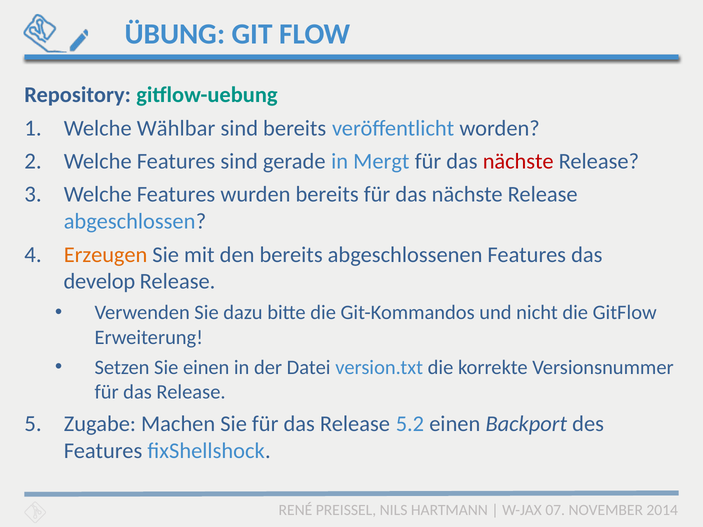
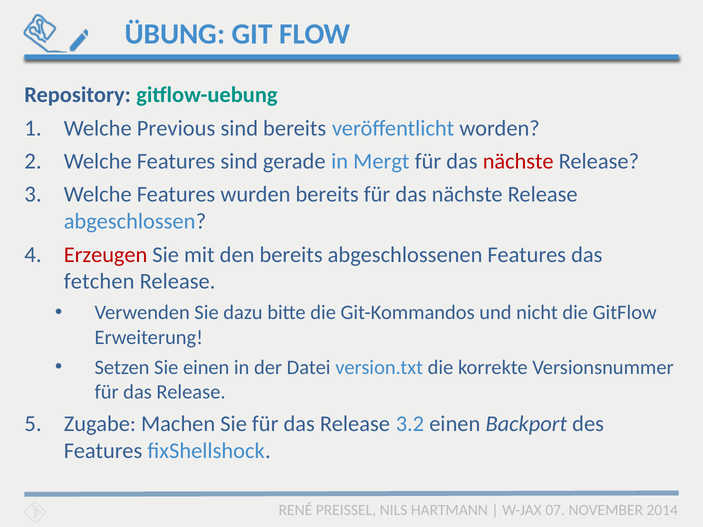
Wählbar: Wählbar -> Previous (176, 128)
Erzeugen colour: orange -> red (106, 255)
develop: develop -> fetchen (99, 282)
5.2: 5.2 -> 3.2 (410, 424)
